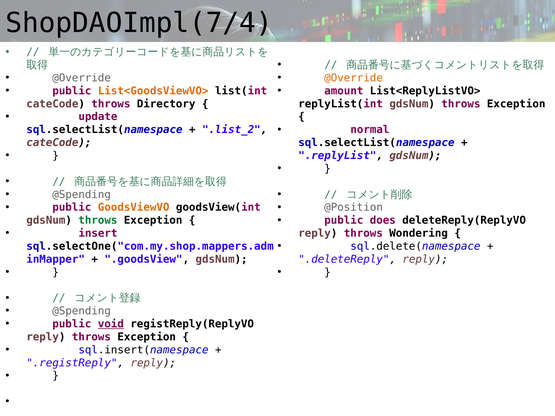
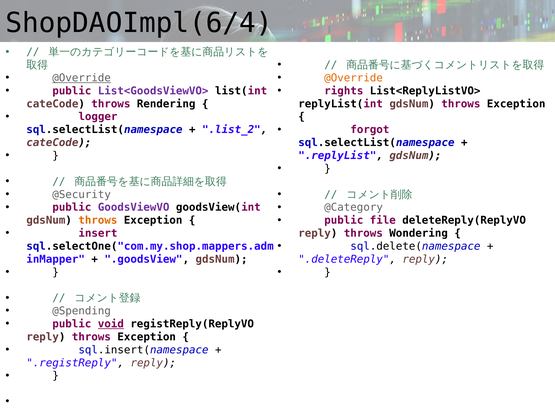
ShopDAOImpl(7/4: ShopDAOImpl(7/4 -> ShopDAOImpl(6/4 (139, 23)
@Override underline: none -> present (82, 78)
List<GoodsViewVO> colour: orange -> purple (153, 91)
amount: amount -> rights (344, 91)
Directory: Directory -> Rendering (166, 104)
update: update -> logger (98, 117)
normal: normal -> forgot (370, 130)
@Spending: @Spending -> @Security (82, 195)
GoodsViewVO colour: orange -> purple (134, 208)
@Position: @Position -> @Category (354, 208)
does: does -> file (383, 220)
throws colour: green -> orange (98, 220)
